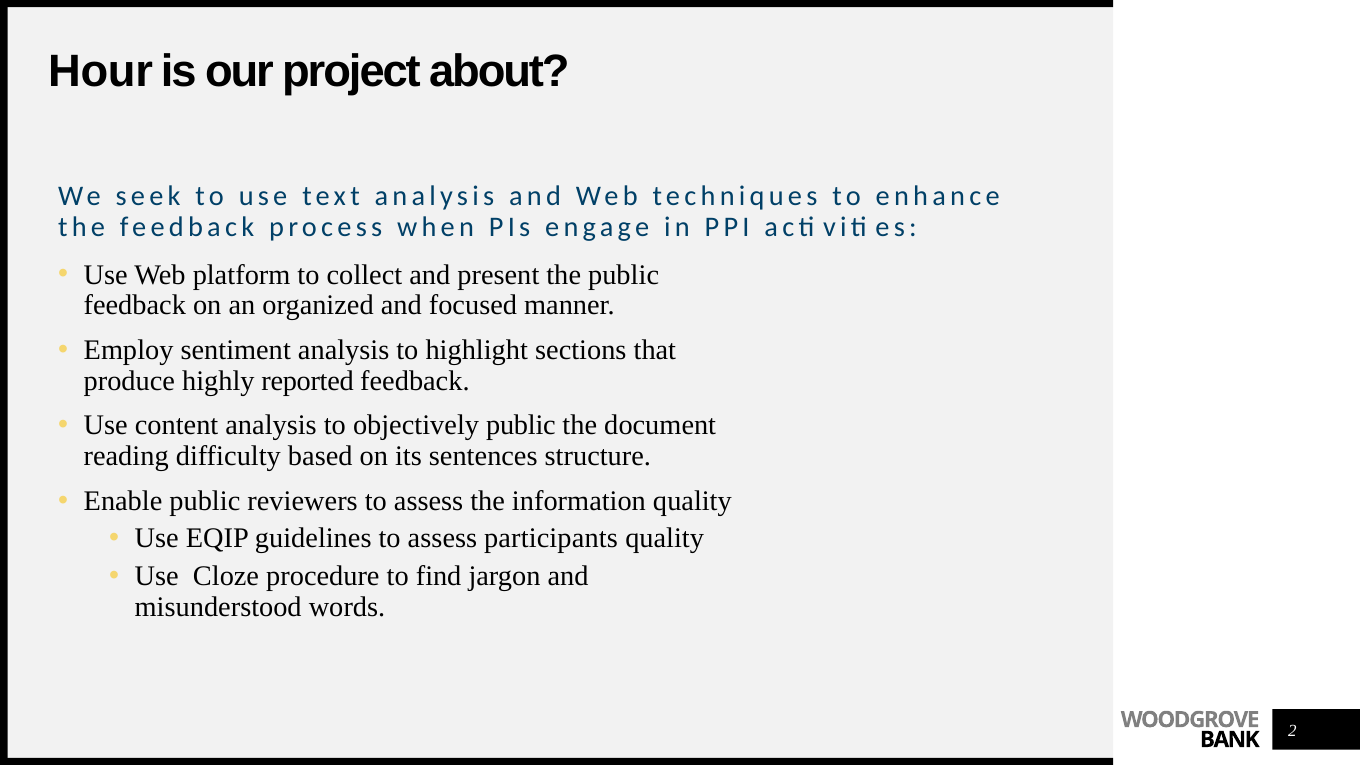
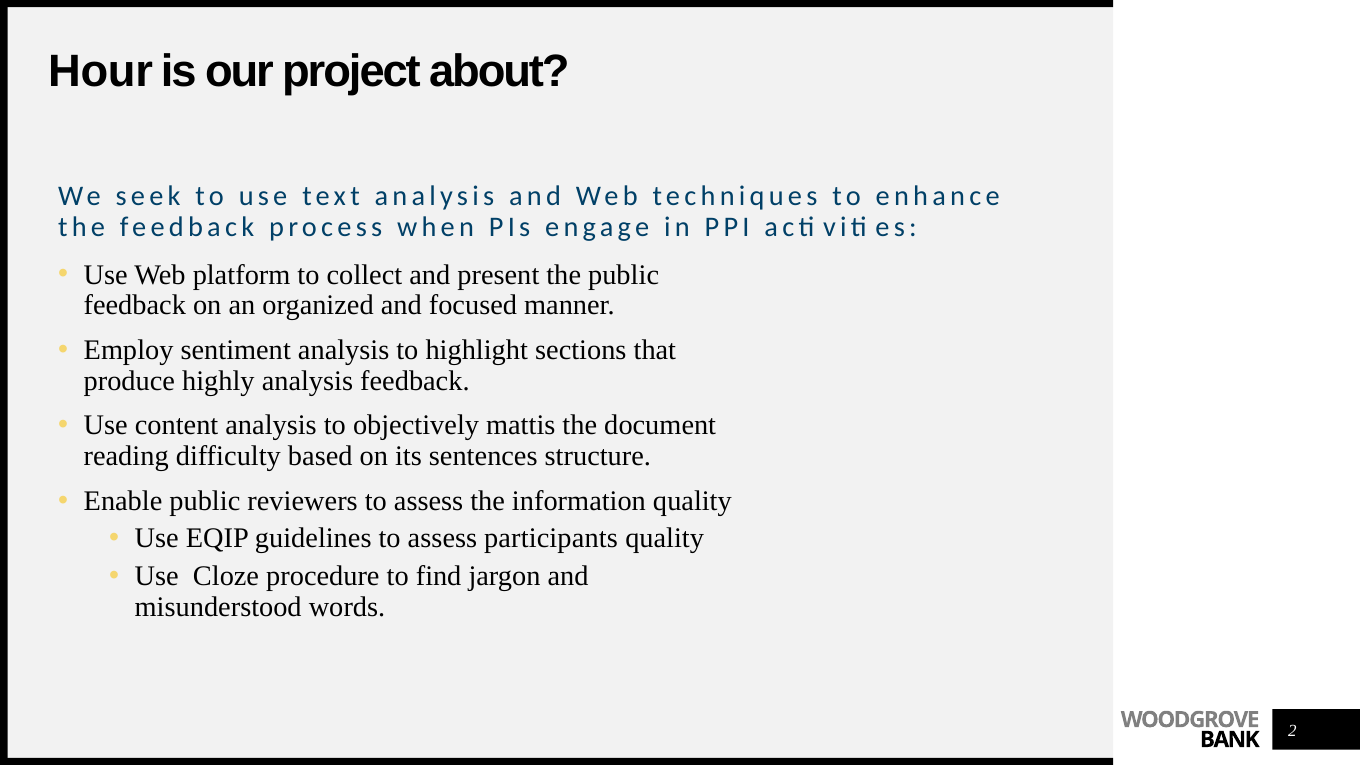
highly reported: reported -> analysis (307, 381)
objectively public: public -> mattis (521, 425)
